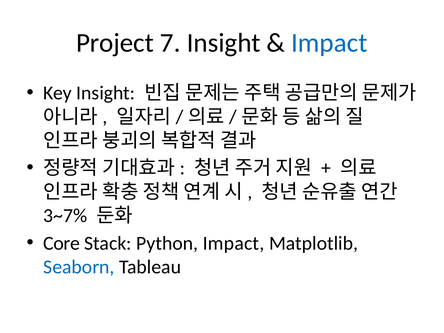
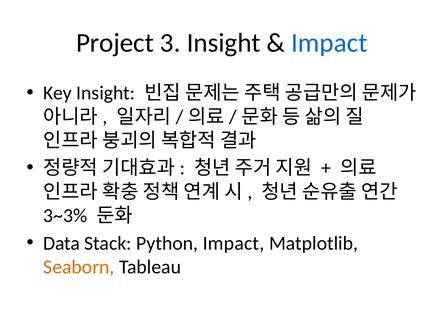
7: 7 -> 3 (170, 43)
3~7%: 3~7% -> 3~3% (65, 216)
Core: Core -> Data (62, 243)
Seaborn colour: blue -> orange (79, 267)
